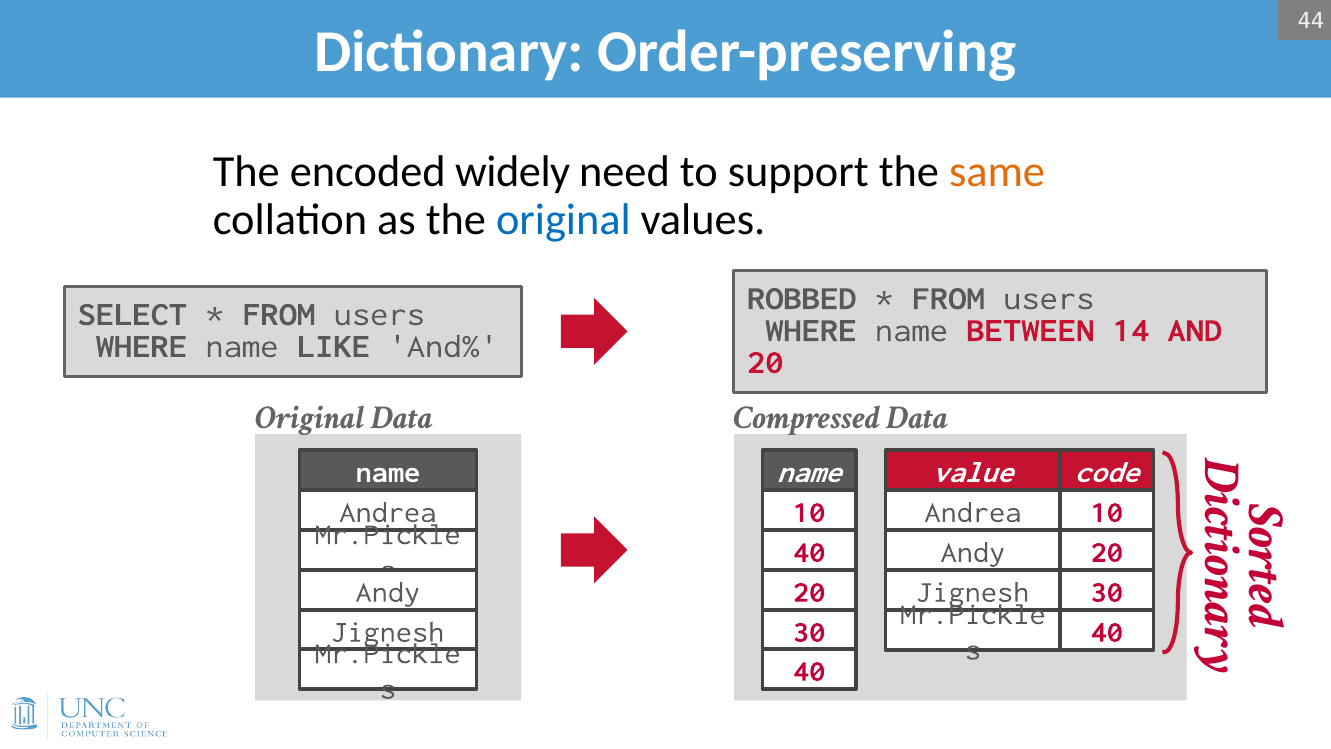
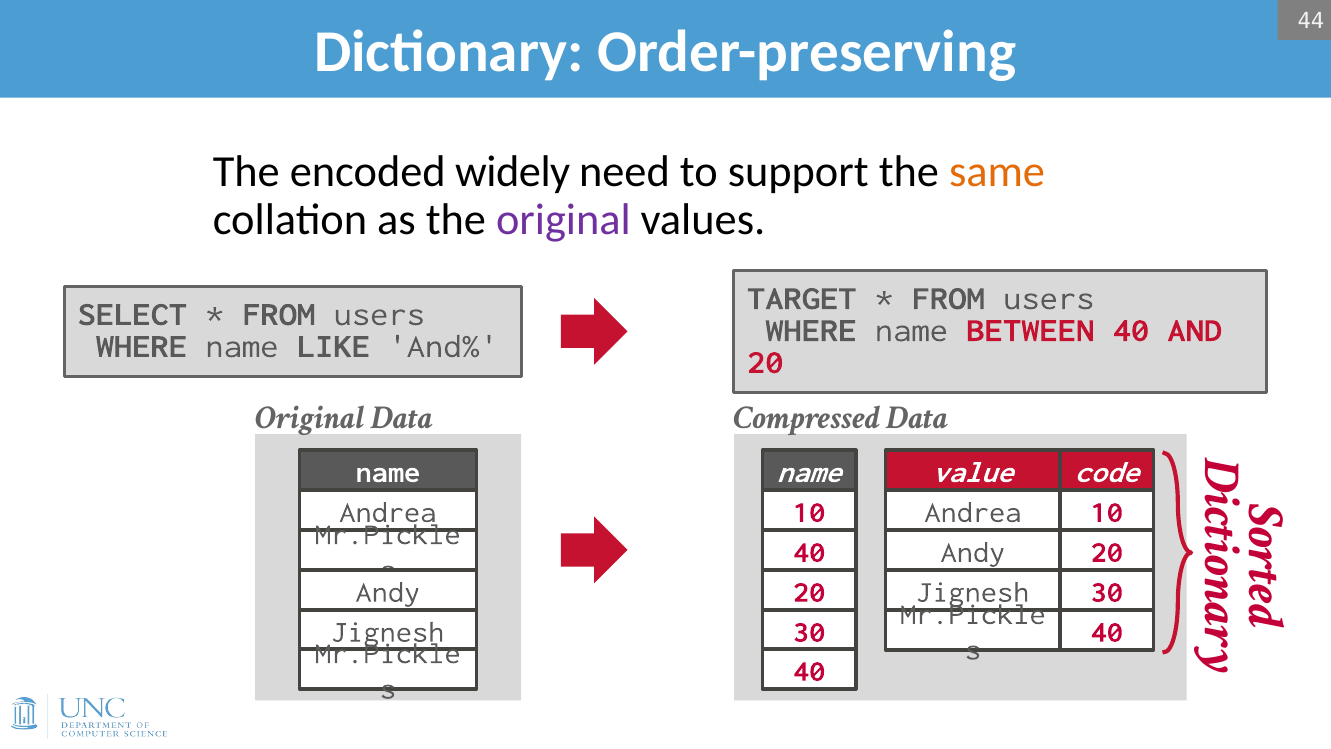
original colour: blue -> purple (563, 220)
ROBBED: ROBBED -> TARGET (802, 298)
BETWEEN 14: 14 -> 40 (1131, 330)
